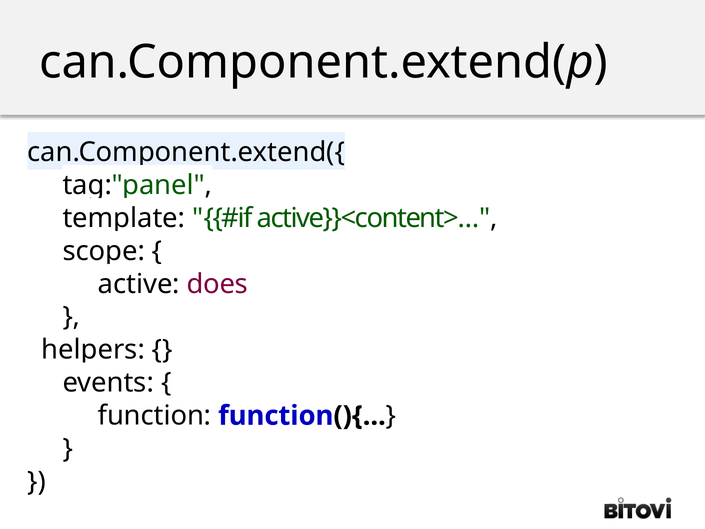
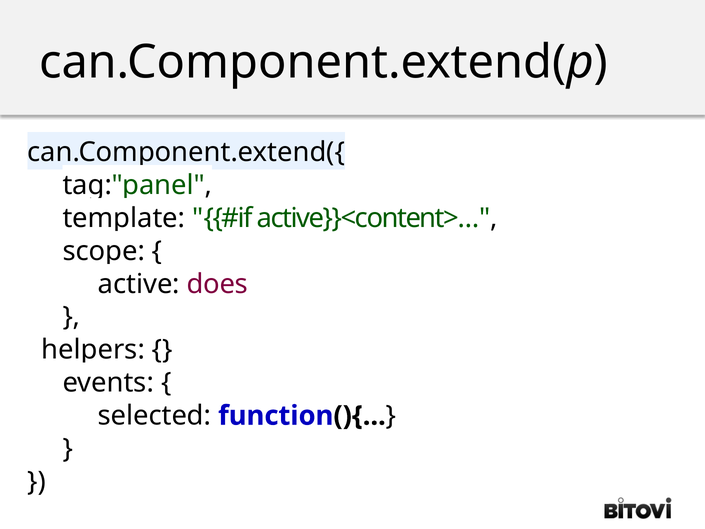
function: function -> selected (154, 416)
